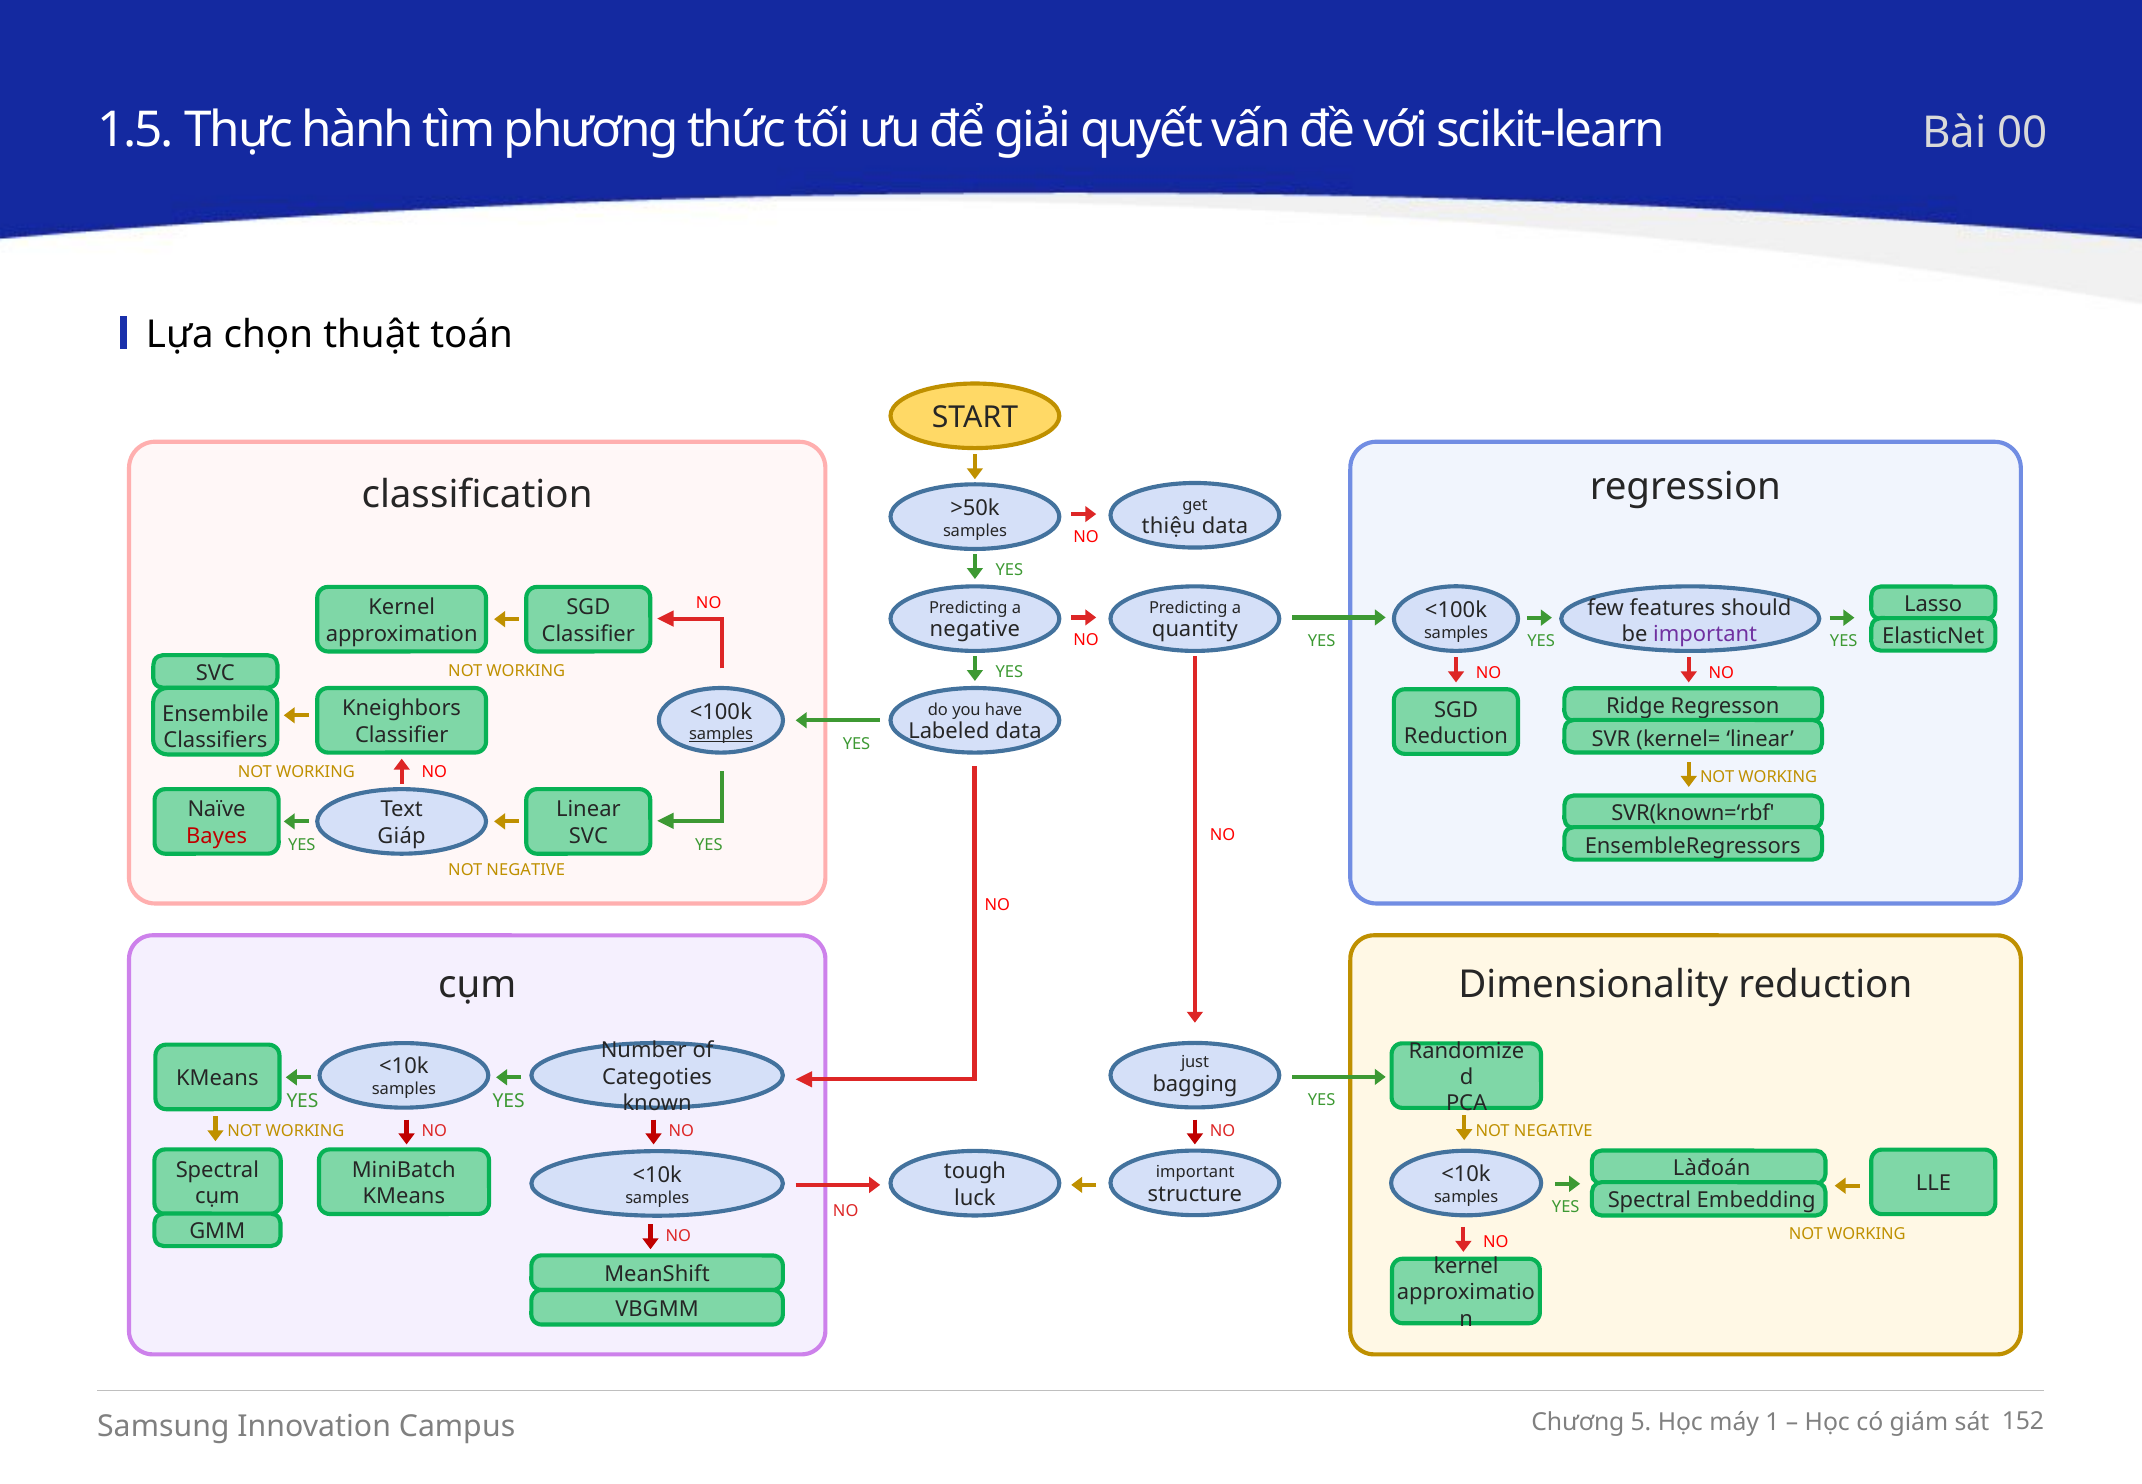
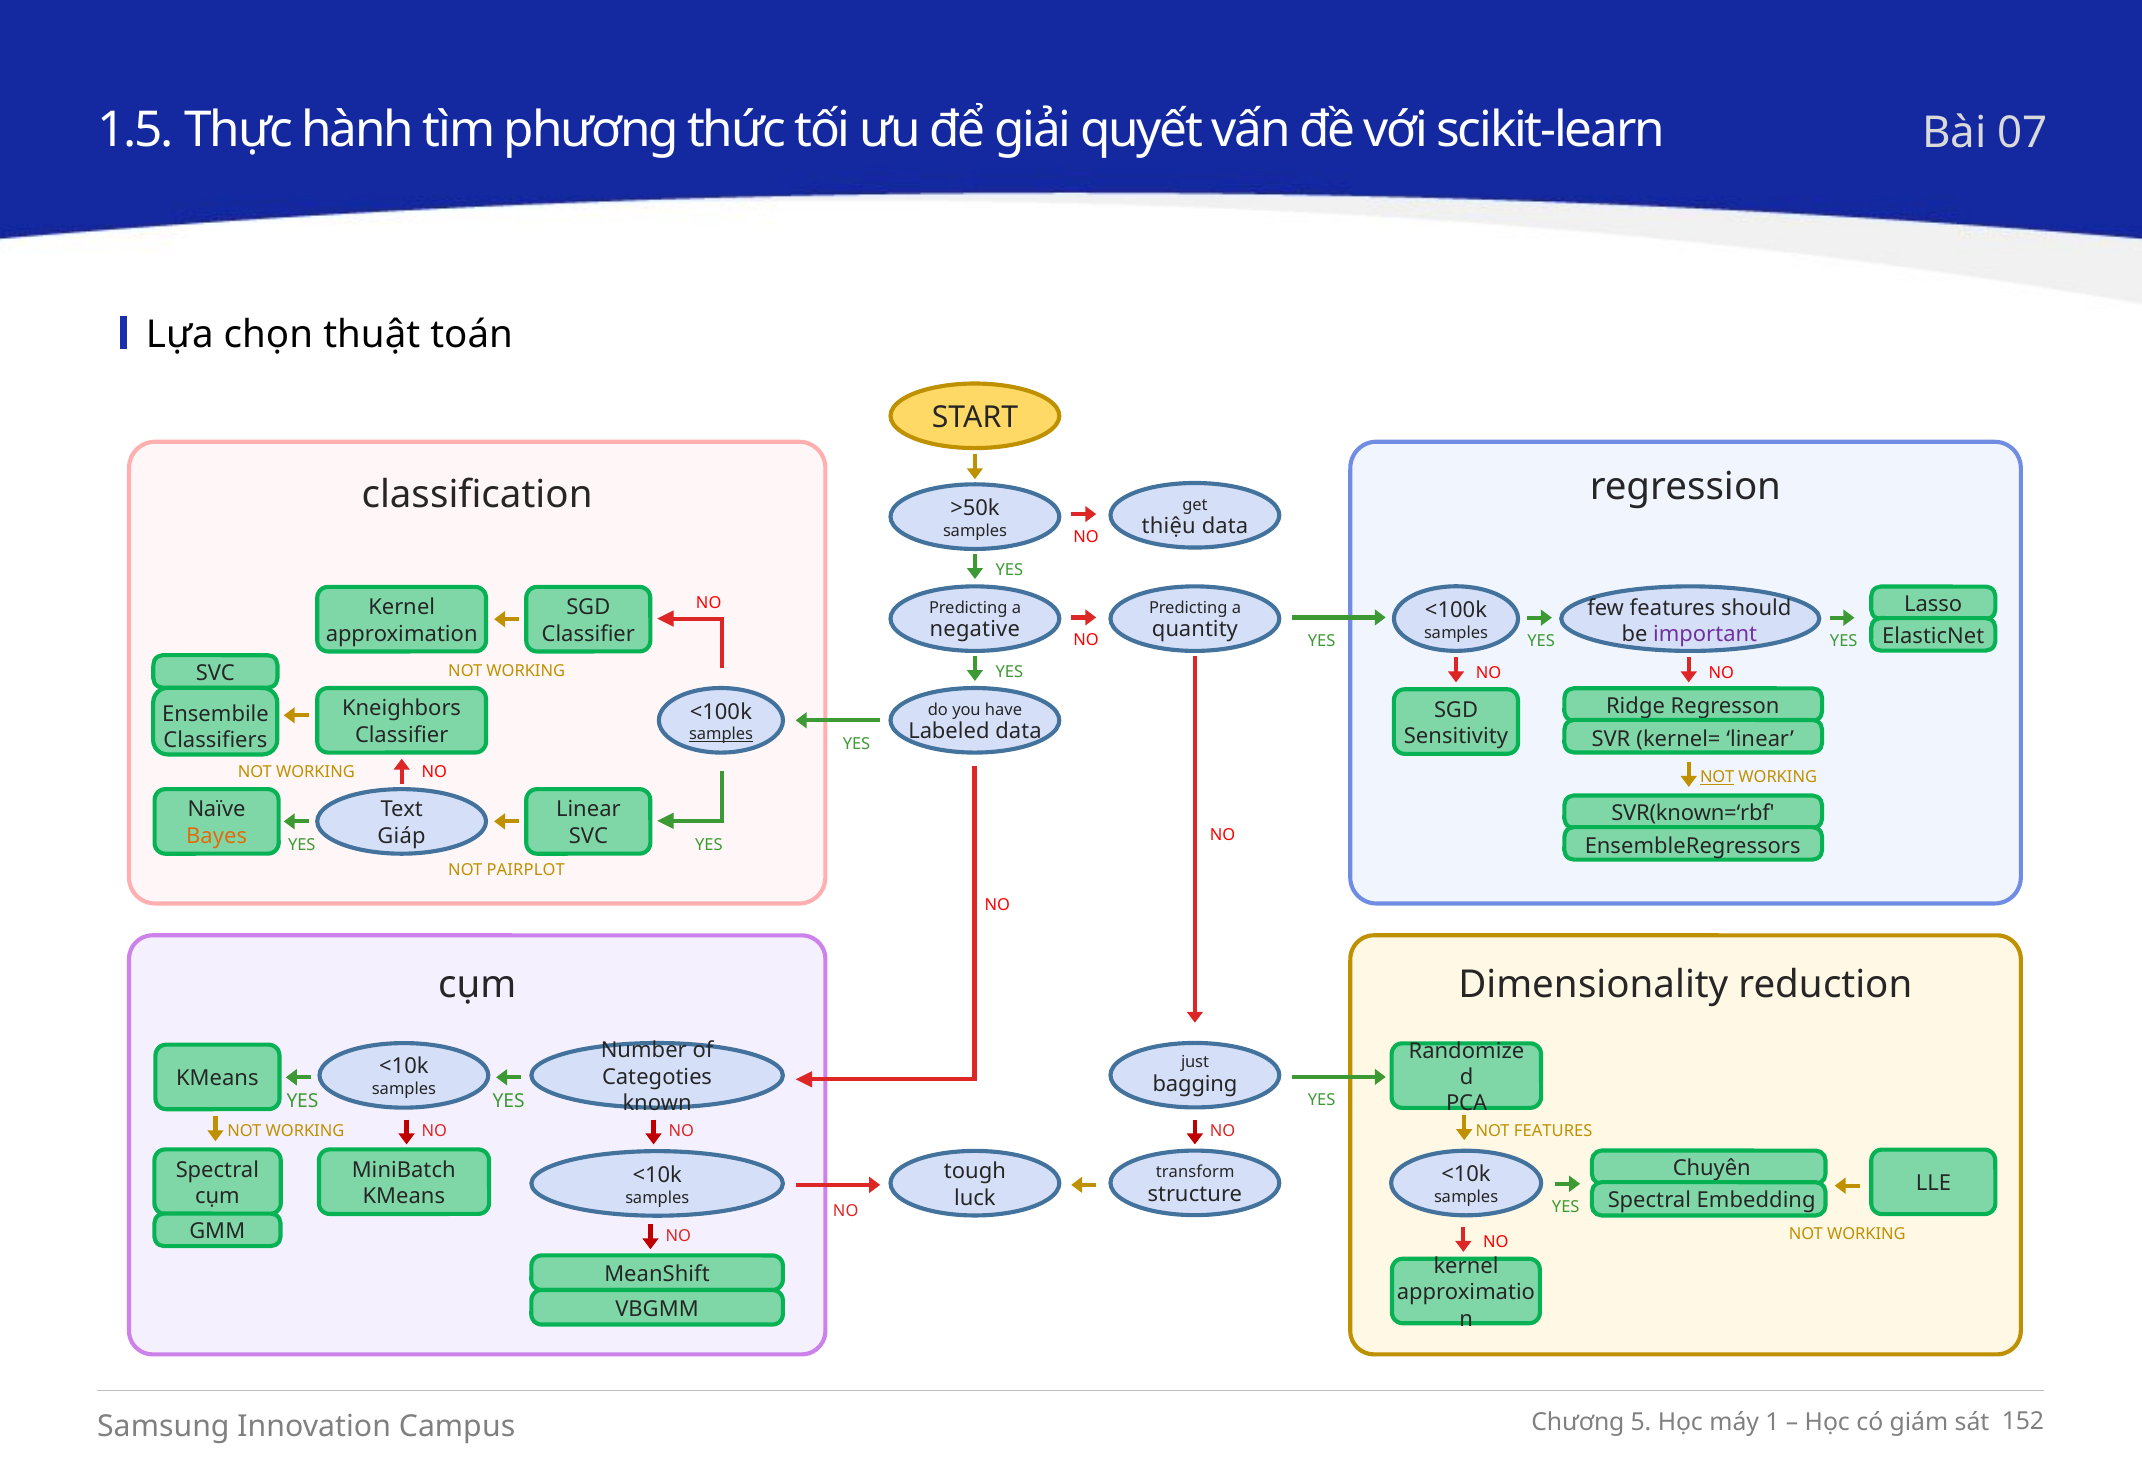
00: 00 -> 07 (2023, 133)
Reduction: Reduction -> Sensitivity (1456, 736)
NOT underline: none -> present (1717, 777)
Bayes colour: red -> orange (217, 836)
NEGATIVE: NEGATIVE -> PAIRPLOT (526, 869)
NEGATIVE: NEGATIVE -> FEATURES (1553, 1130)
Làđoán: Làđoán -> Chuyên (1712, 1168)
important: important -> transform (1195, 1172)
